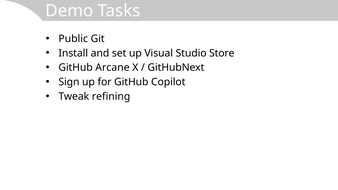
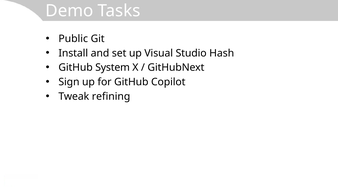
Store: Store -> Hash (222, 53)
Arcane: Arcane -> System (113, 68)
